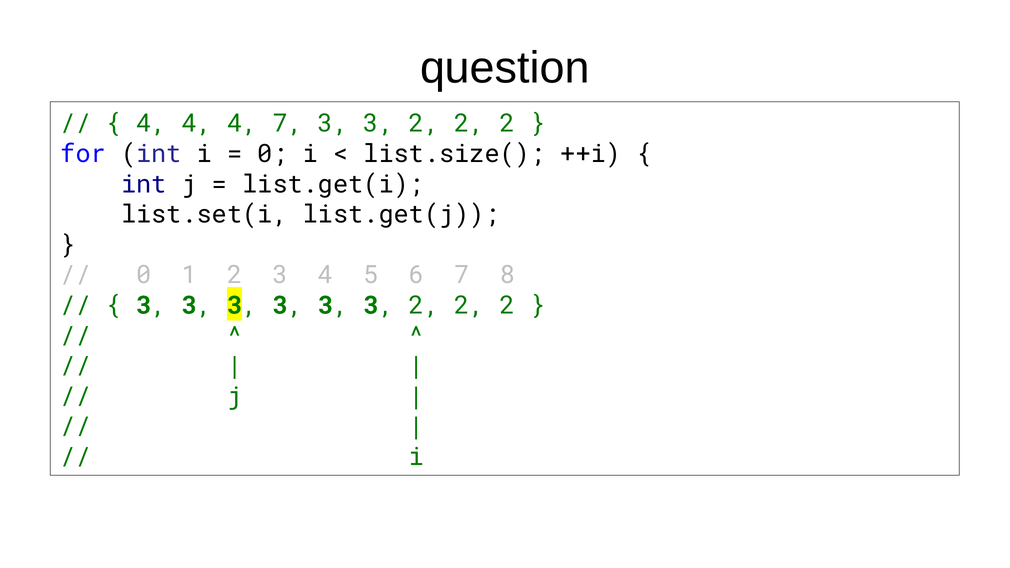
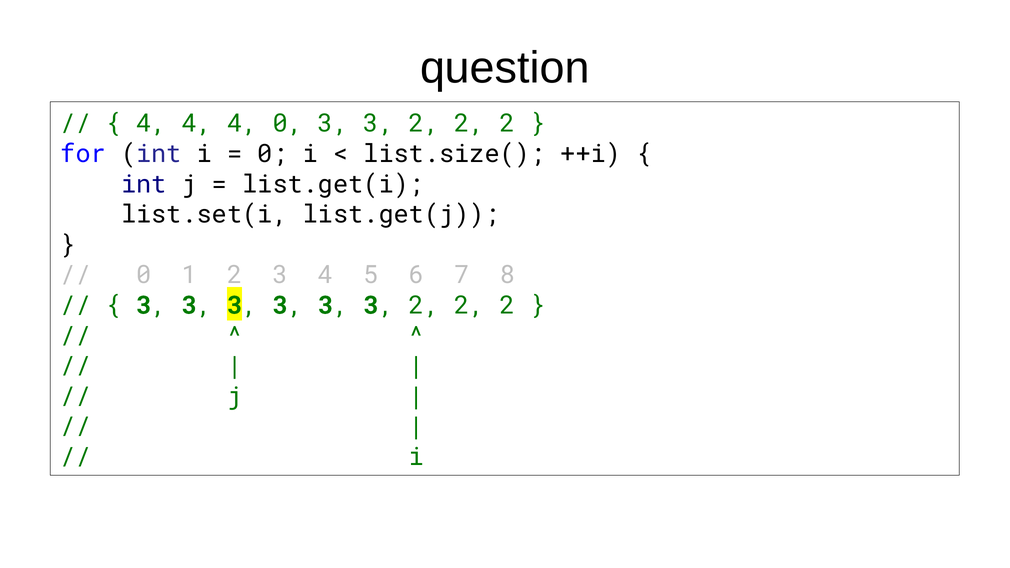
4 7: 7 -> 0 (288, 124)
